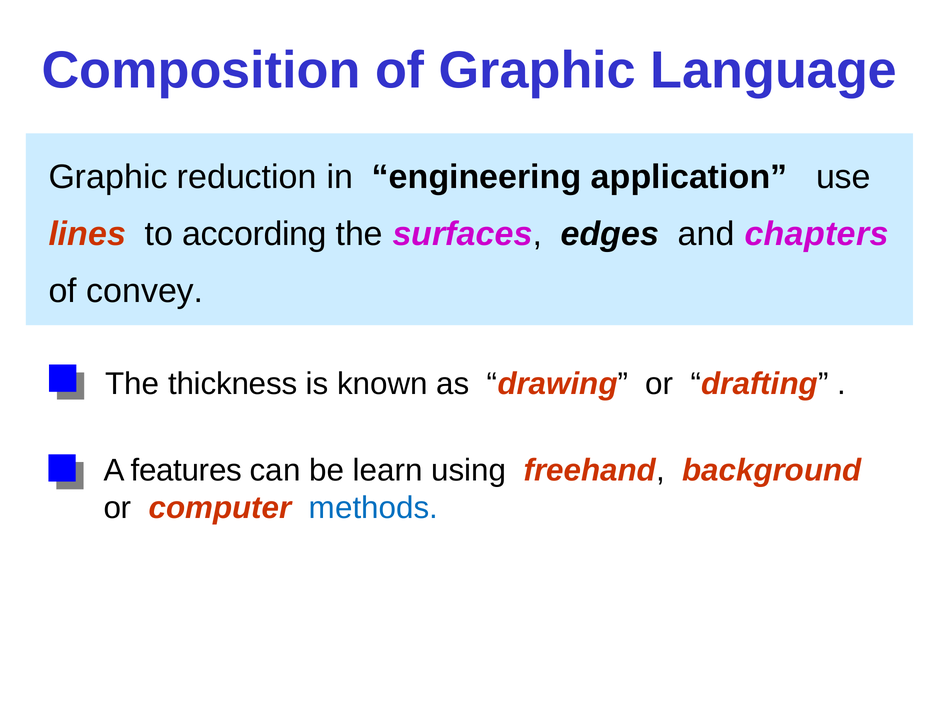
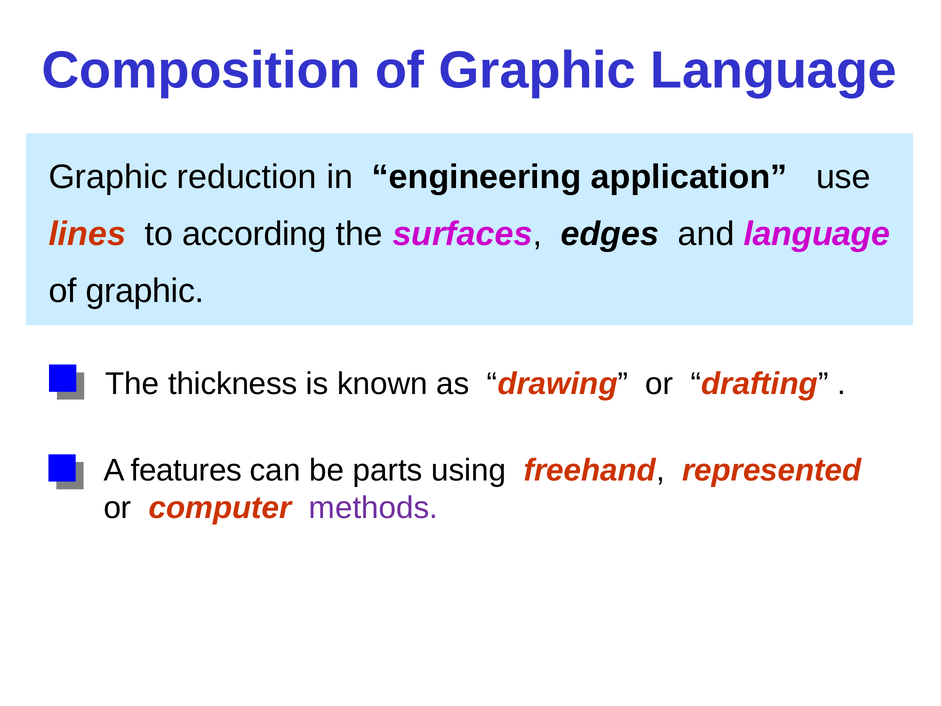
and chapters: chapters -> language (817, 234)
convey: convey -> graphic (145, 291)
learn: learn -> parts (388, 470)
background: background -> represented (772, 470)
methods colour: blue -> purple (373, 508)
